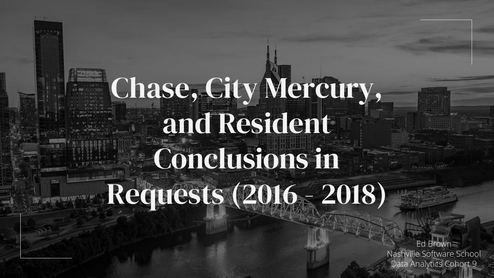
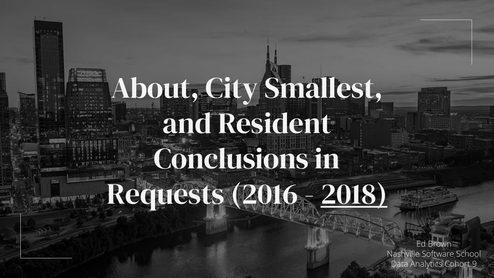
Chase: Chase -> About (155, 88)
Mercury: Mercury -> Smallest (324, 88)
2018 underline: none -> present (354, 194)
